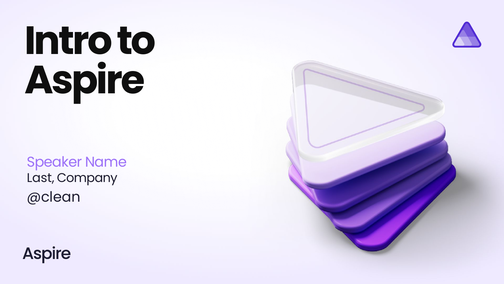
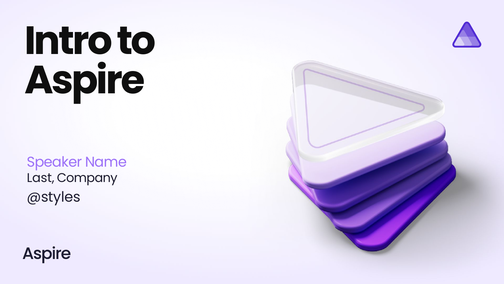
@clean: @clean -> @styles (54, 197)
